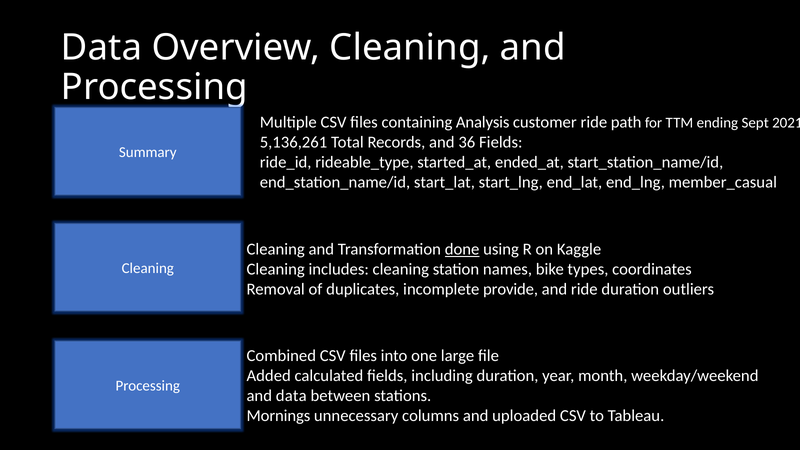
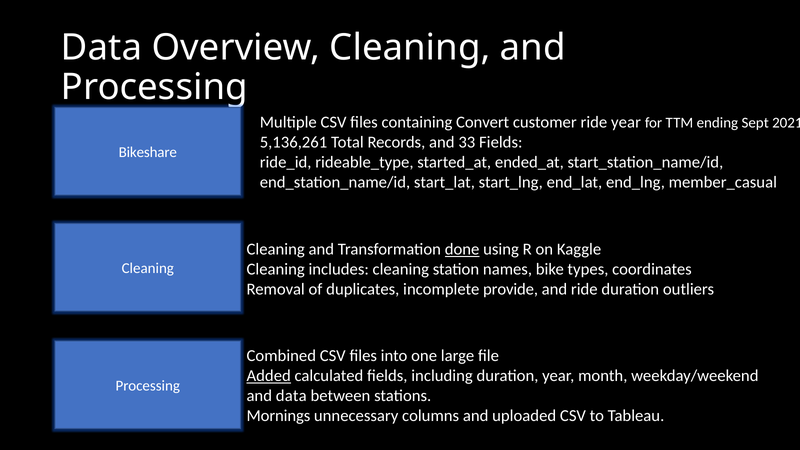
Analysis: Analysis -> Convert (483, 122)
ride path: path -> year (626, 122)
36: 36 -> 33 (467, 142)
Summary: Summary -> Bikeshare (148, 152)
Added underline: none -> present (269, 376)
